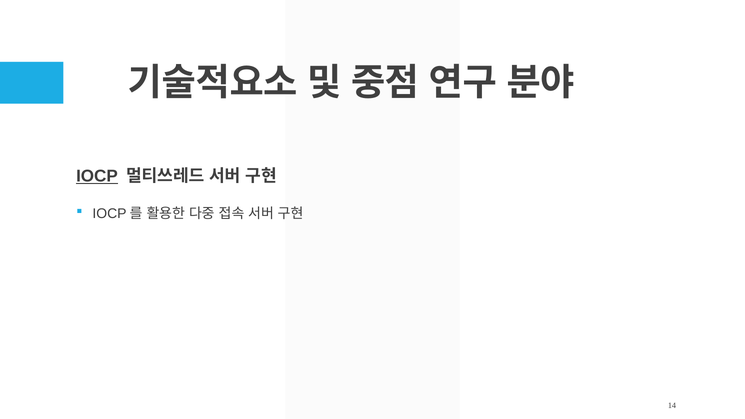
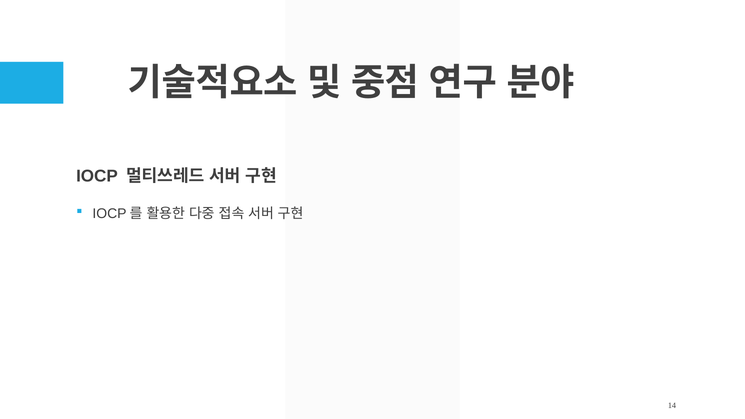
IOCP underline: present -> none (97, 176)
